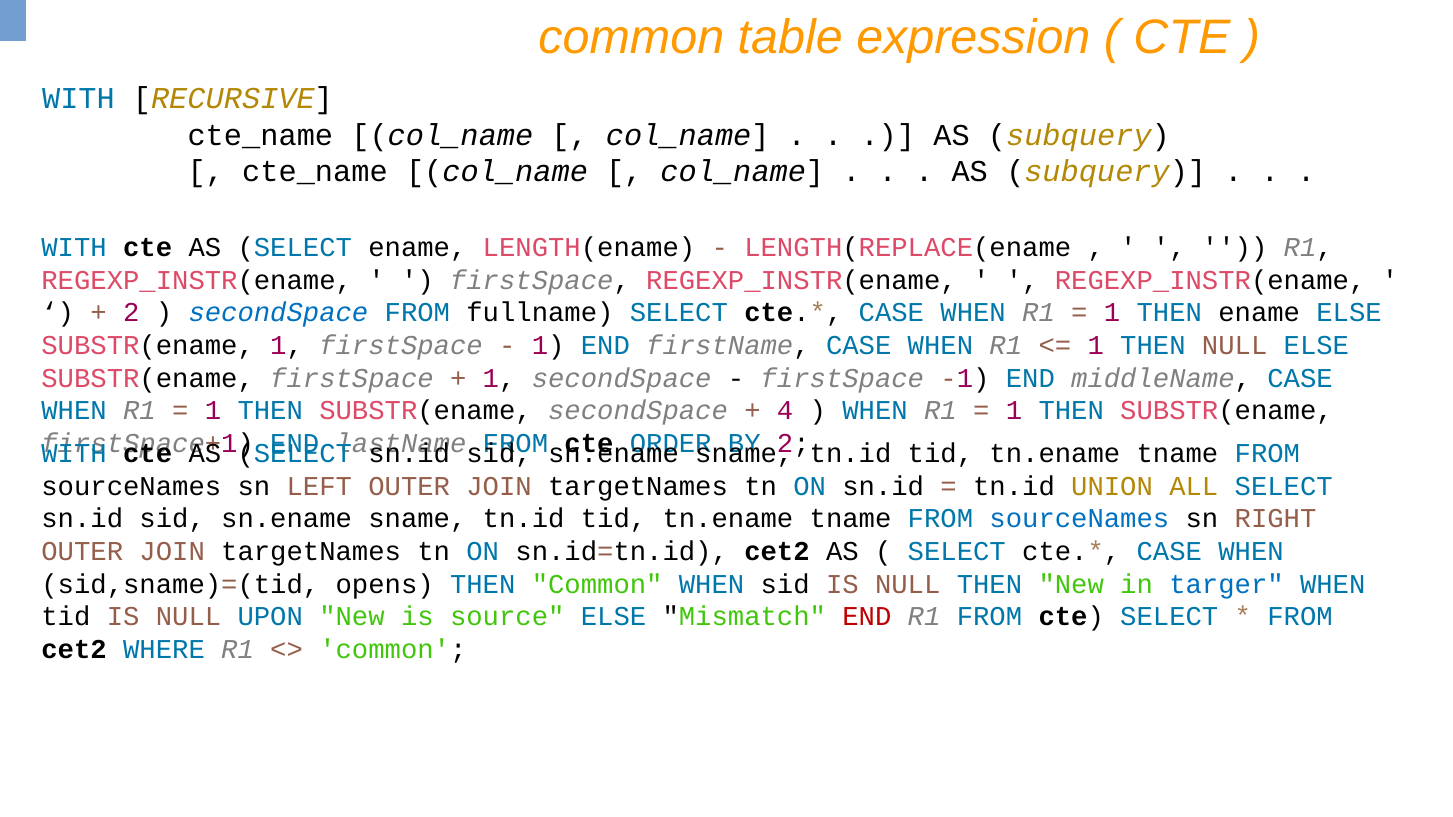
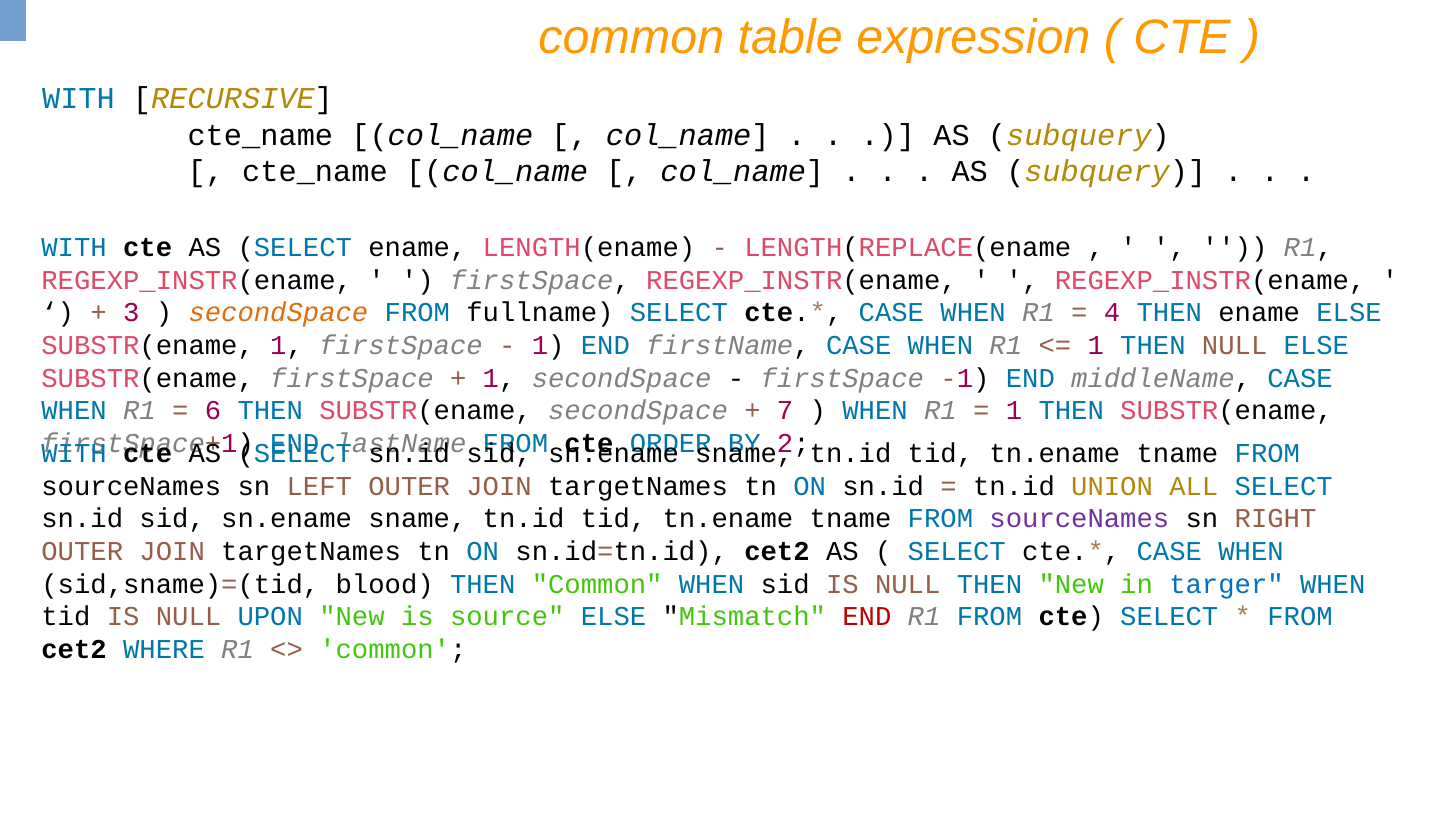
2: 2 -> 3 (131, 313)
secondSpace colour: blue -> orange (278, 313)
1: 1 -> 4 (1112, 313)
1: 1 -> 6 (213, 411)
4: 4 -> 7 (785, 411)
sourceNames colour: blue -> purple (1079, 519)
opens: opens -> blood (385, 584)
